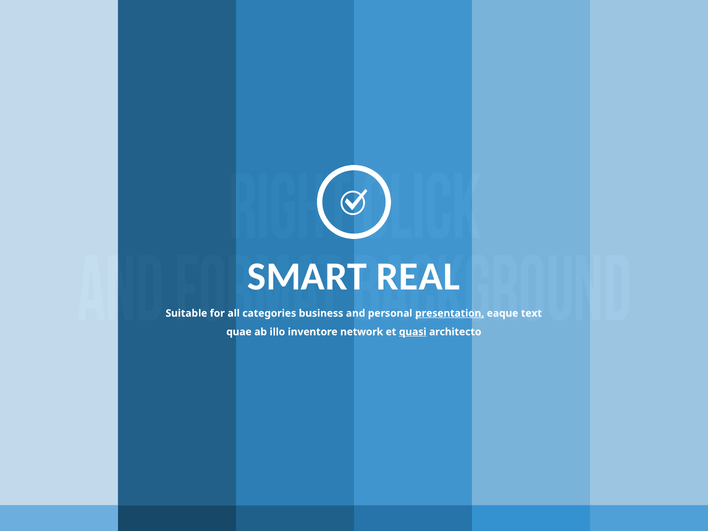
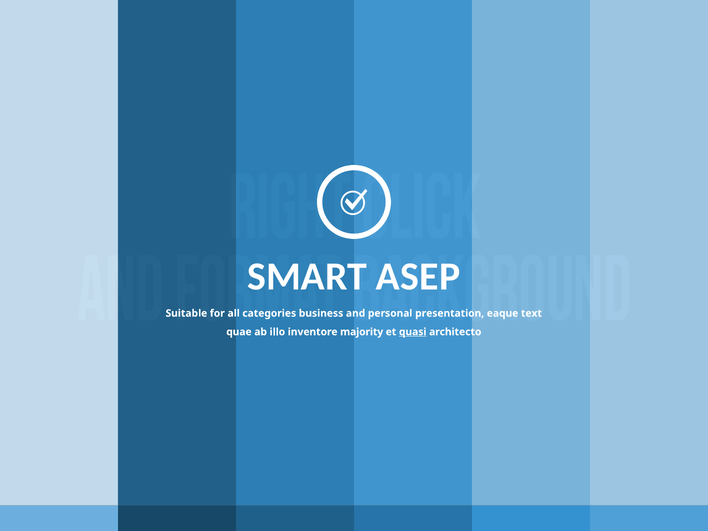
REAL: REAL -> ASEP (418, 277)
presentation underline: present -> none (450, 313)
network: network -> majority (362, 332)
